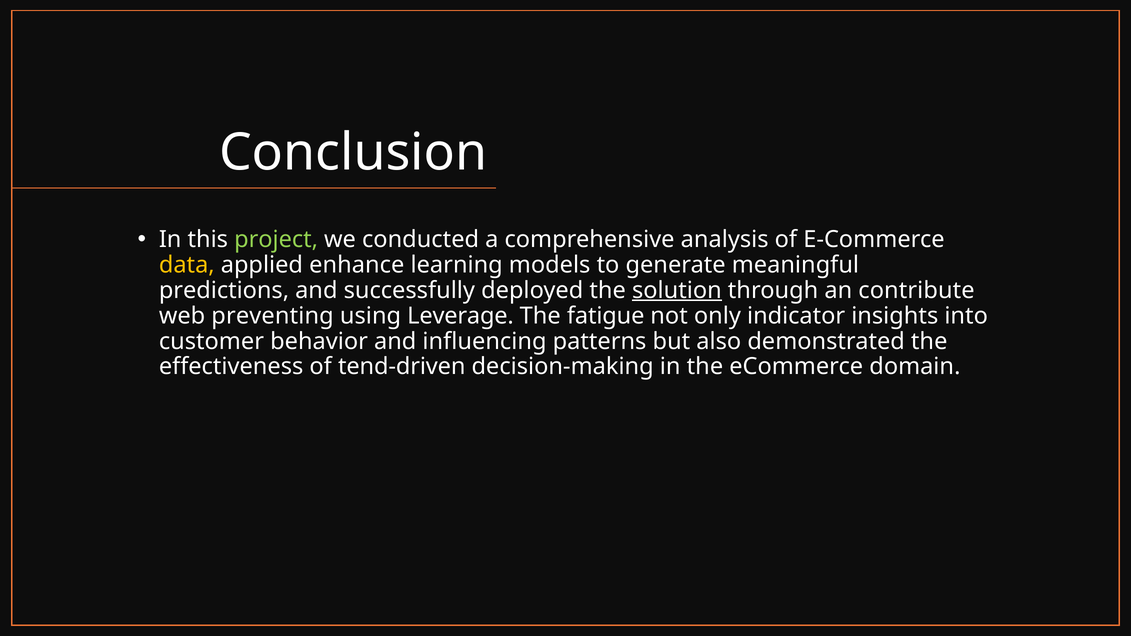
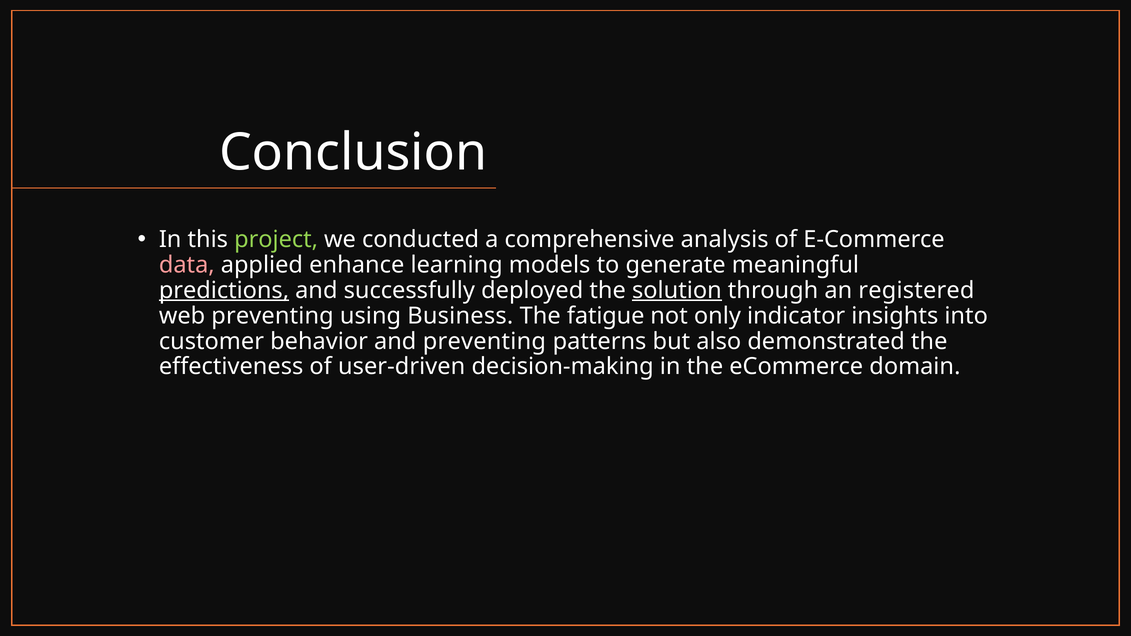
data colour: yellow -> pink (187, 265)
predictions underline: none -> present (224, 290)
contribute: contribute -> registered (916, 290)
Leverage: Leverage -> Business (460, 316)
and influencing: influencing -> preventing (484, 341)
tend-driven: tend-driven -> user-driven (402, 367)
